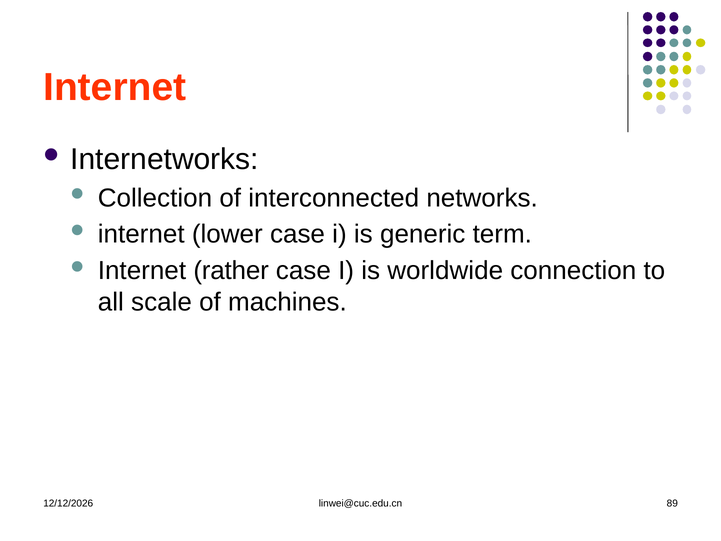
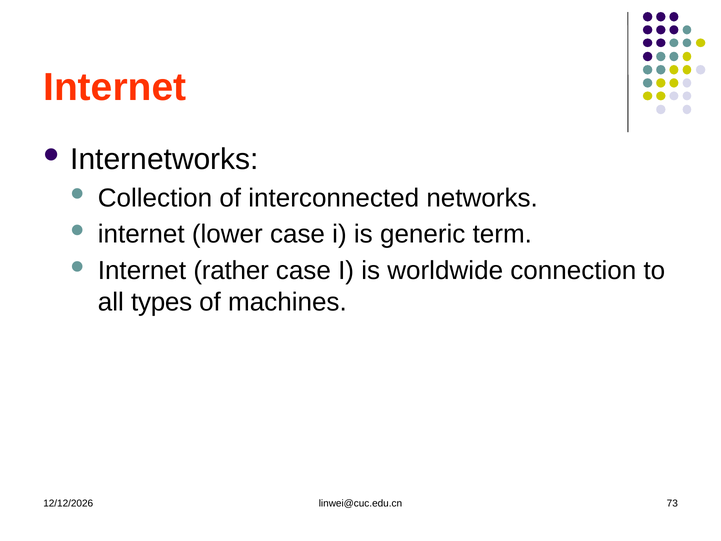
scale: scale -> types (162, 302)
89: 89 -> 73 (672, 503)
